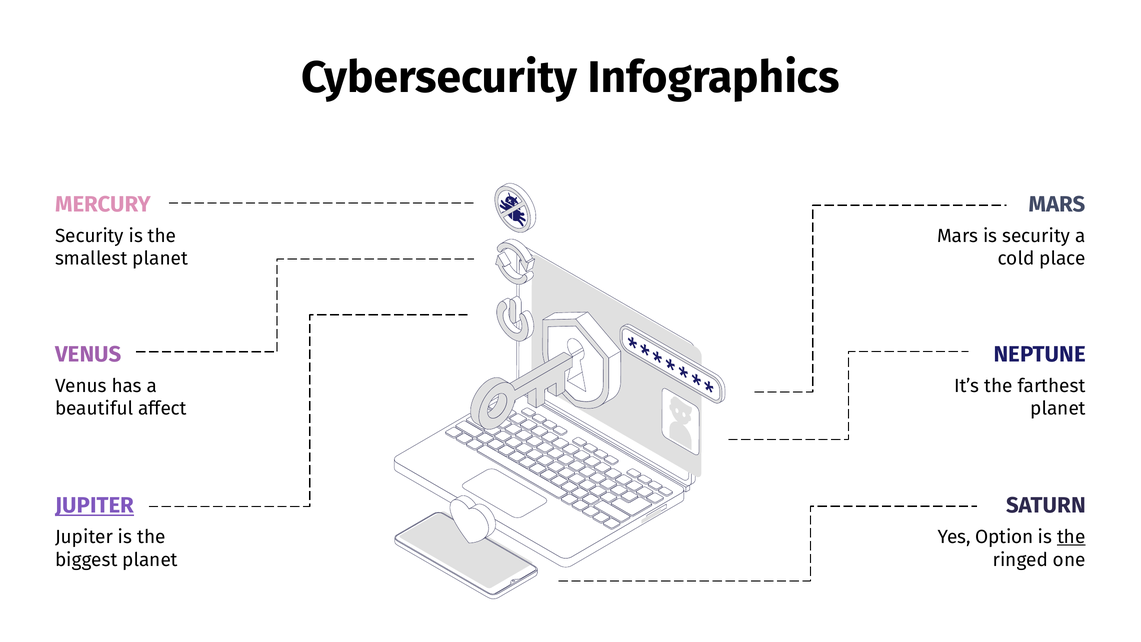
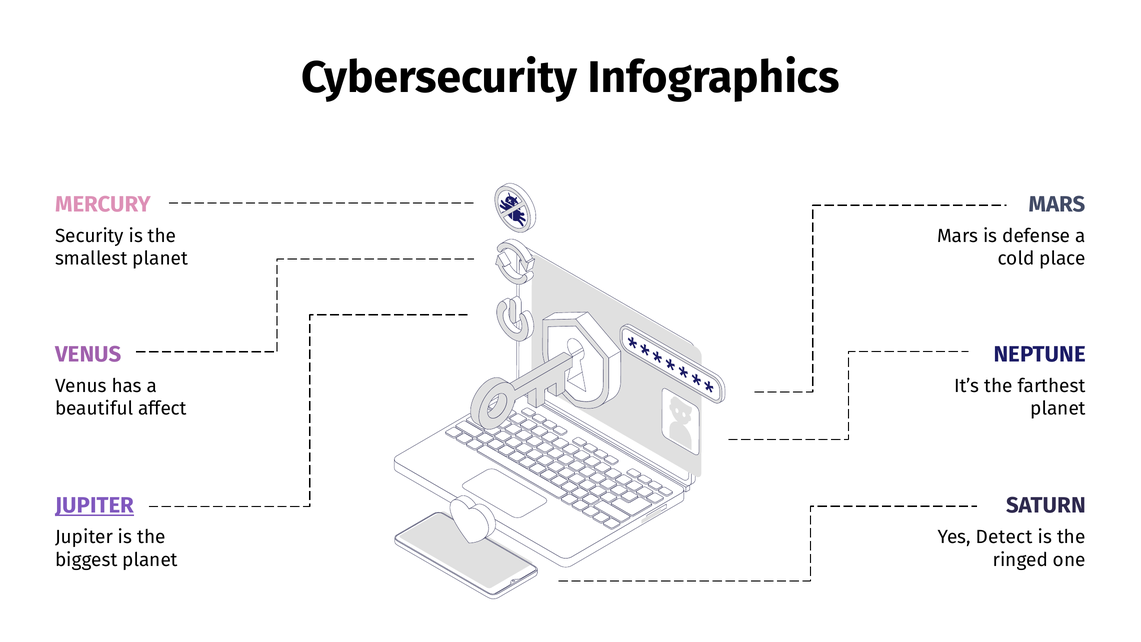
is security: security -> defense (1036, 236)
Option: Option -> Detect (1004, 537)
the underline: present -> none (1071, 537)
